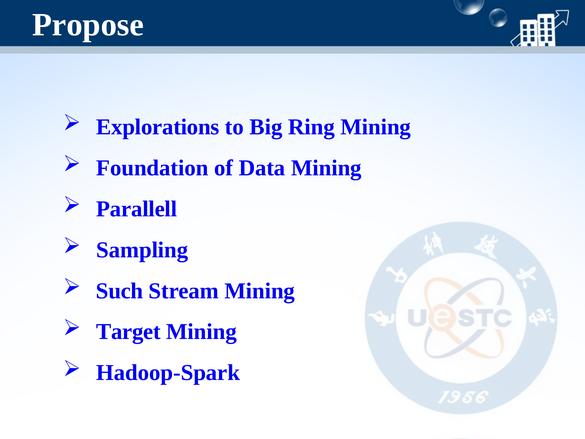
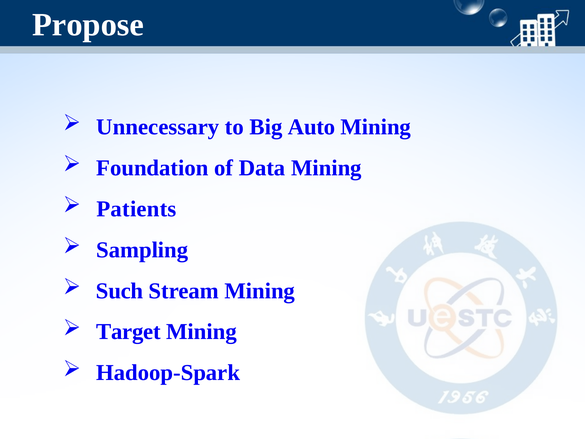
Explorations: Explorations -> Unnecessary (158, 127)
Ring: Ring -> Auto (312, 127)
Parallell: Parallell -> Patients (136, 209)
